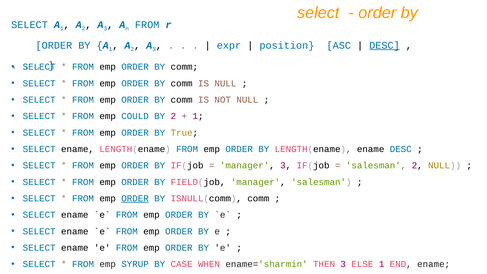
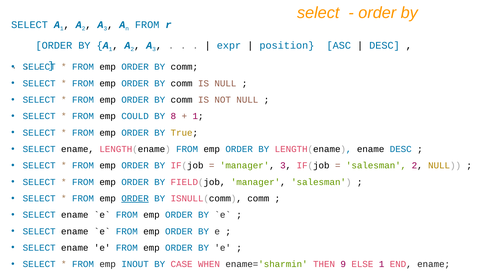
DESC underline: present -> none (384, 45)
BY 2: 2 -> 8 (173, 116)
SYRUP: SYRUP -> INOUT (135, 264)
THEN 3: 3 -> 9 (343, 264)
